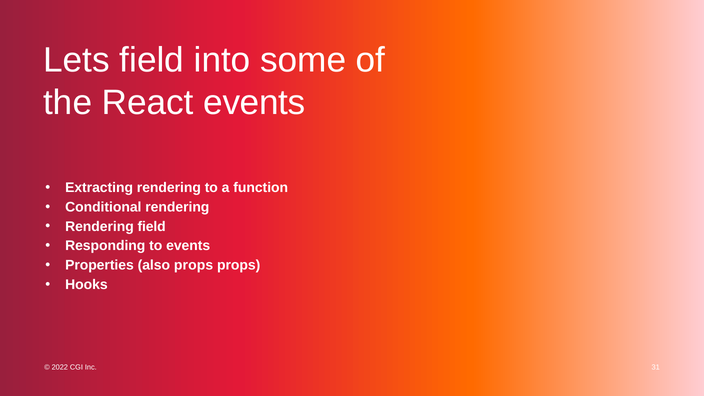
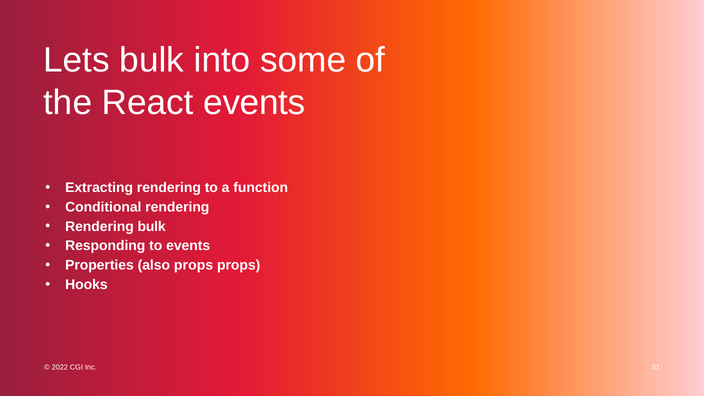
Lets field: field -> bulk (152, 60)
Rendering field: field -> bulk (152, 226)
